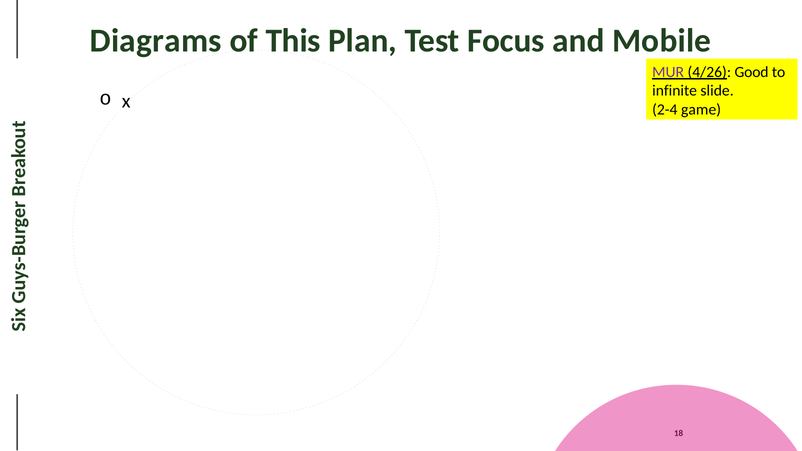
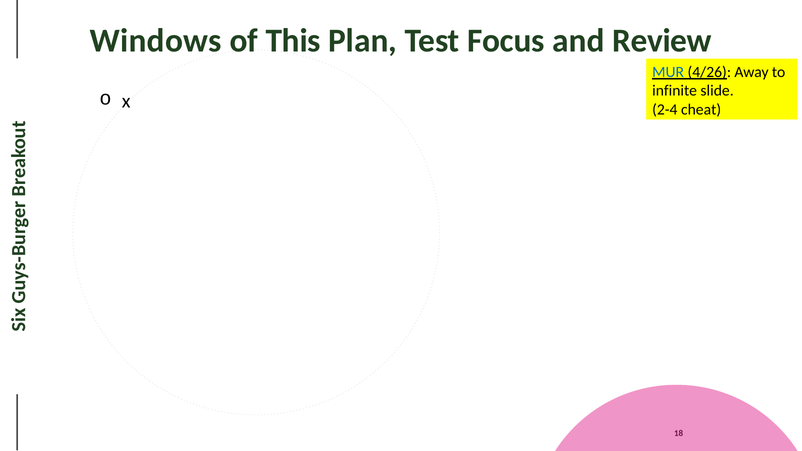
Diagrams: Diagrams -> Windows (156, 41)
Mobile: Mobile -> Review (662, 41)
MUR colour: purple -> blue (668, 72)
Good: Good -> Away (752, 72)
game: game -> cheat (701, 110)
